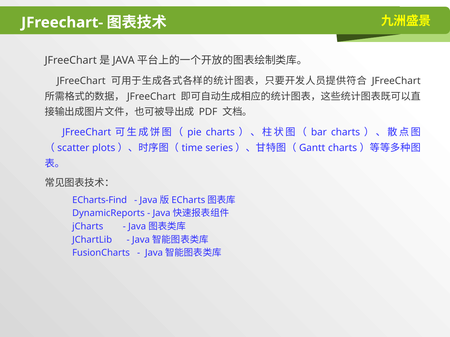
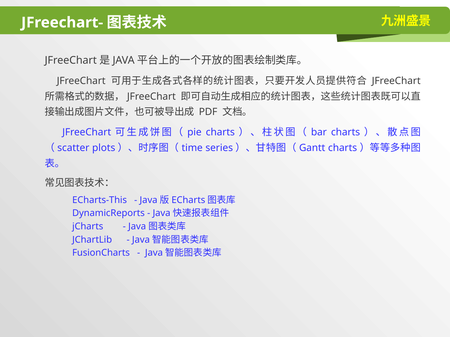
ECharts-Find: ECharts-Find -> ECharts-This (100, 200)
